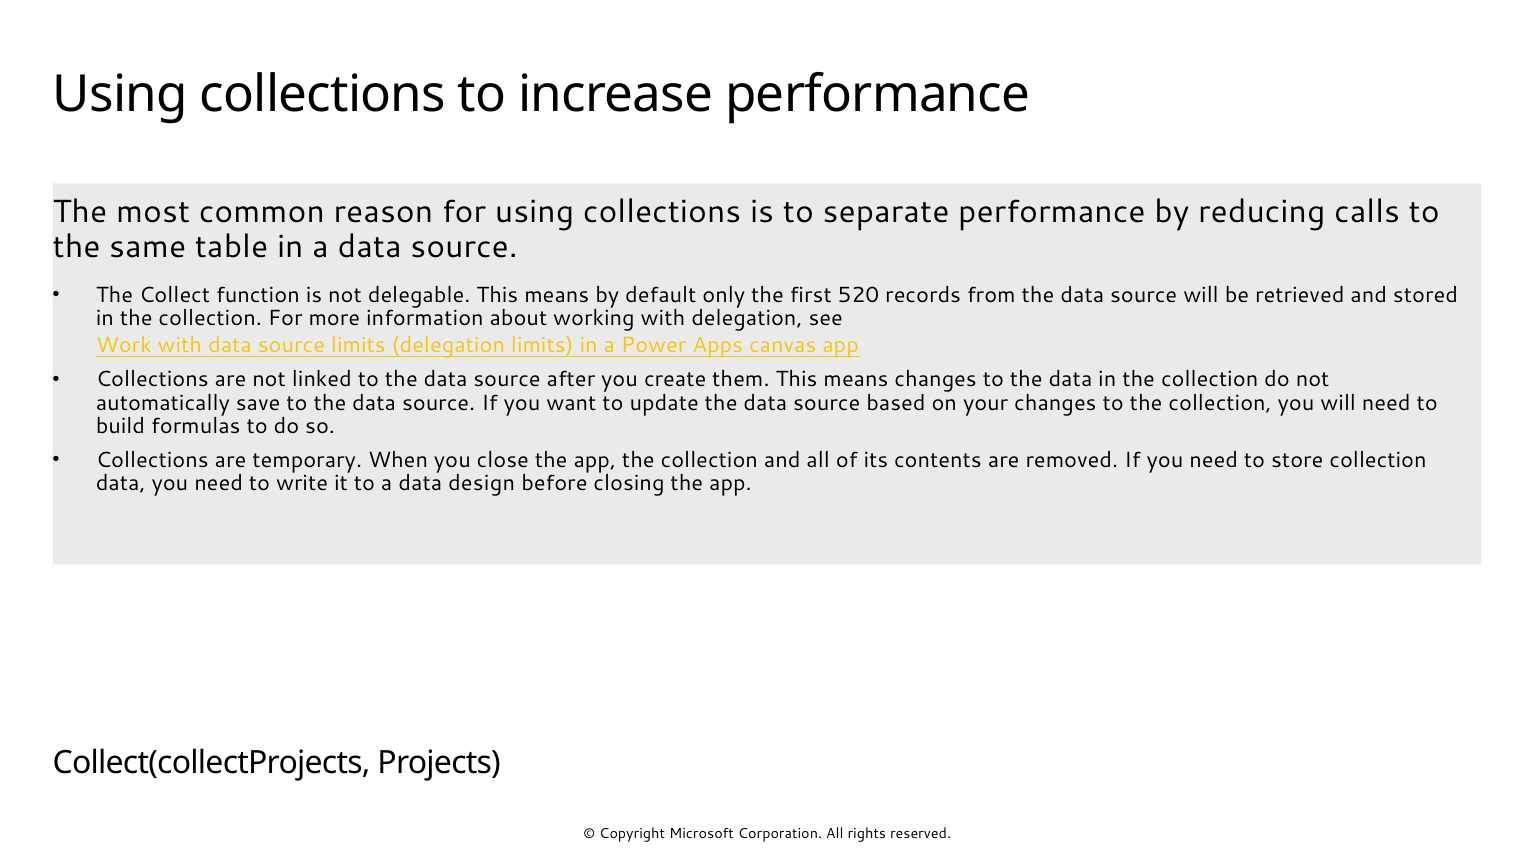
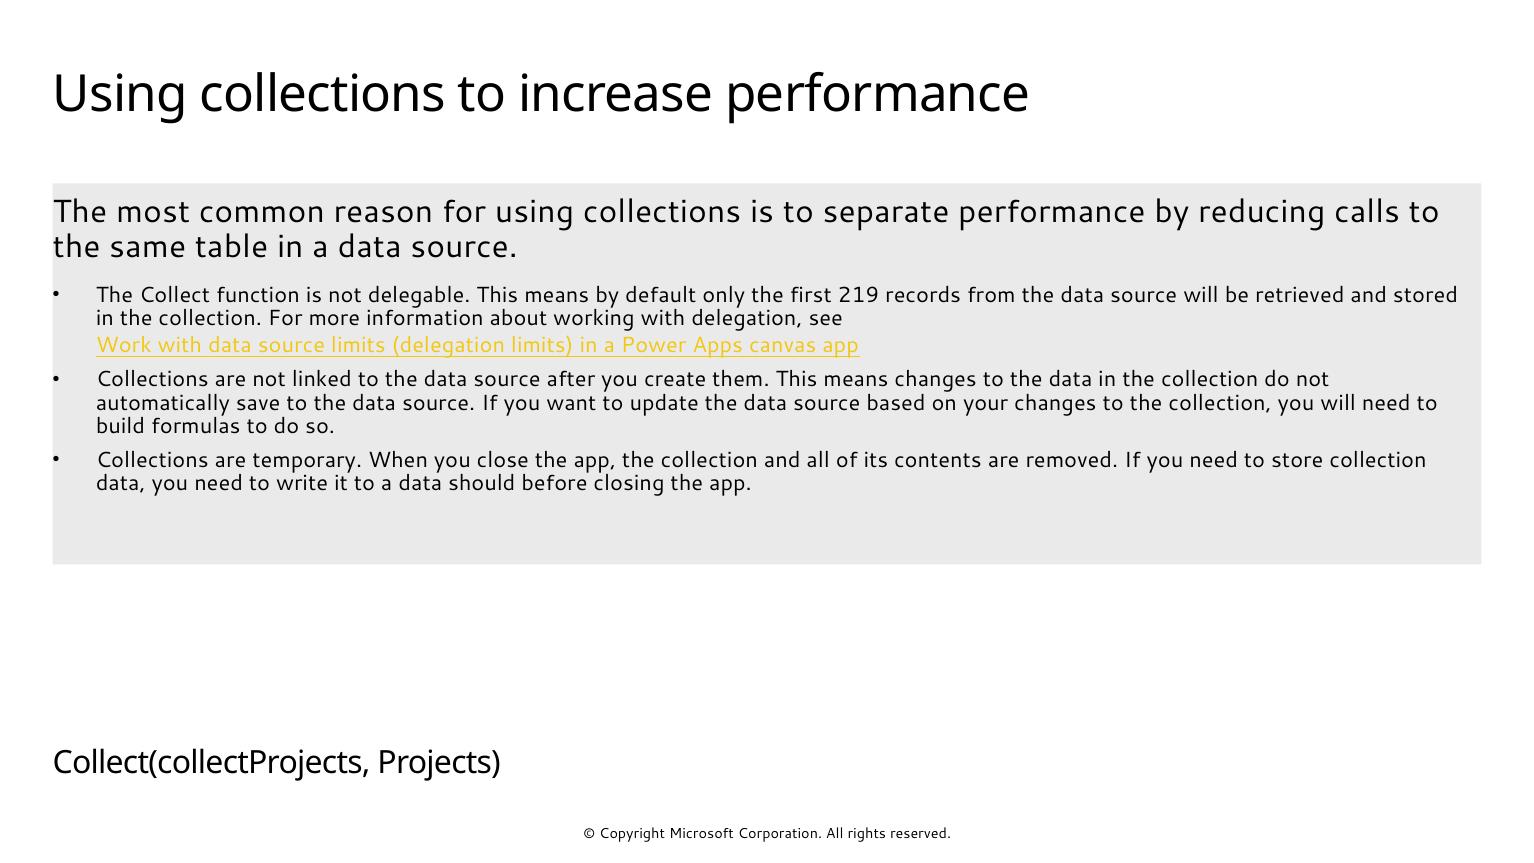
520: 520 -> 219 (859, 295)
design: design -> should (482, 483)
